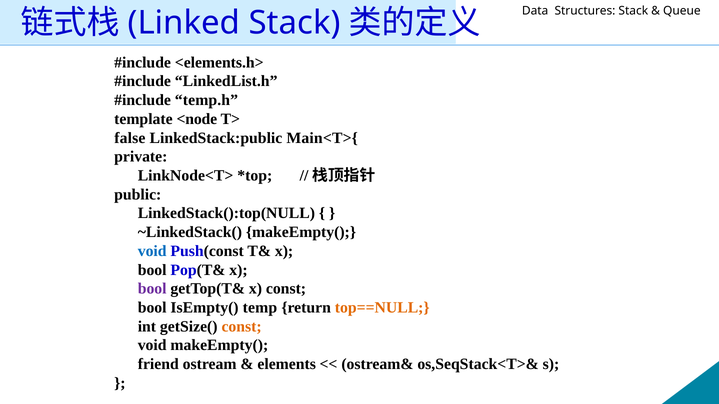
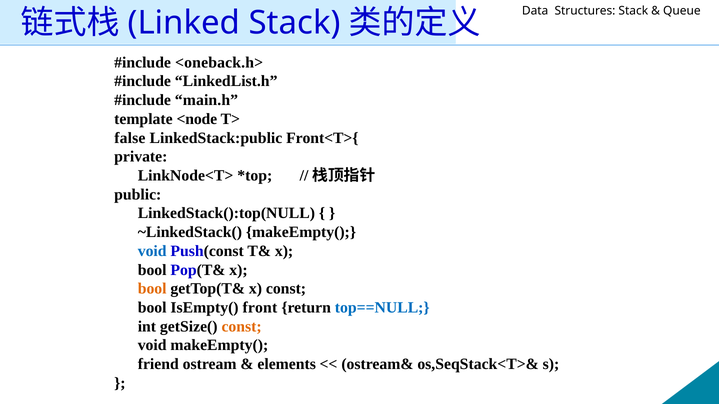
<elements.h>: <elements.h> -> <oneback.h> (219, 63)
temp.h: temp.h -> main.h (206, 100)
Main<T>{: Main<T>{ -> Front<T>{ (322, 138)
bool colour: purple -> orange (152, 289)
temp: temp -> front (260, 308)
top==NULL colour: orange -> blue (382, 308)
